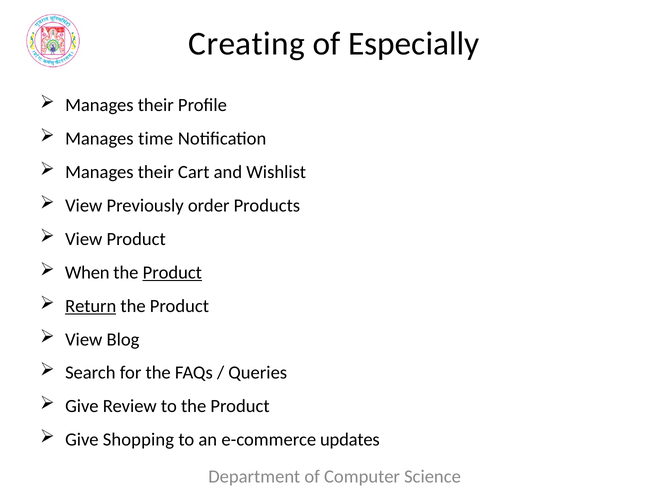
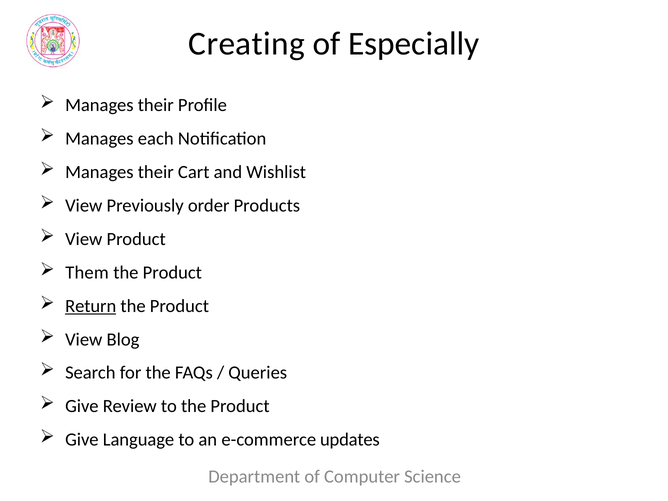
time: time -> each (156, 139)
When: When -> Them (87, 273)
Product underline: present -> none (172, 273)
Shopping: Shopping -> Language (138, 440)
